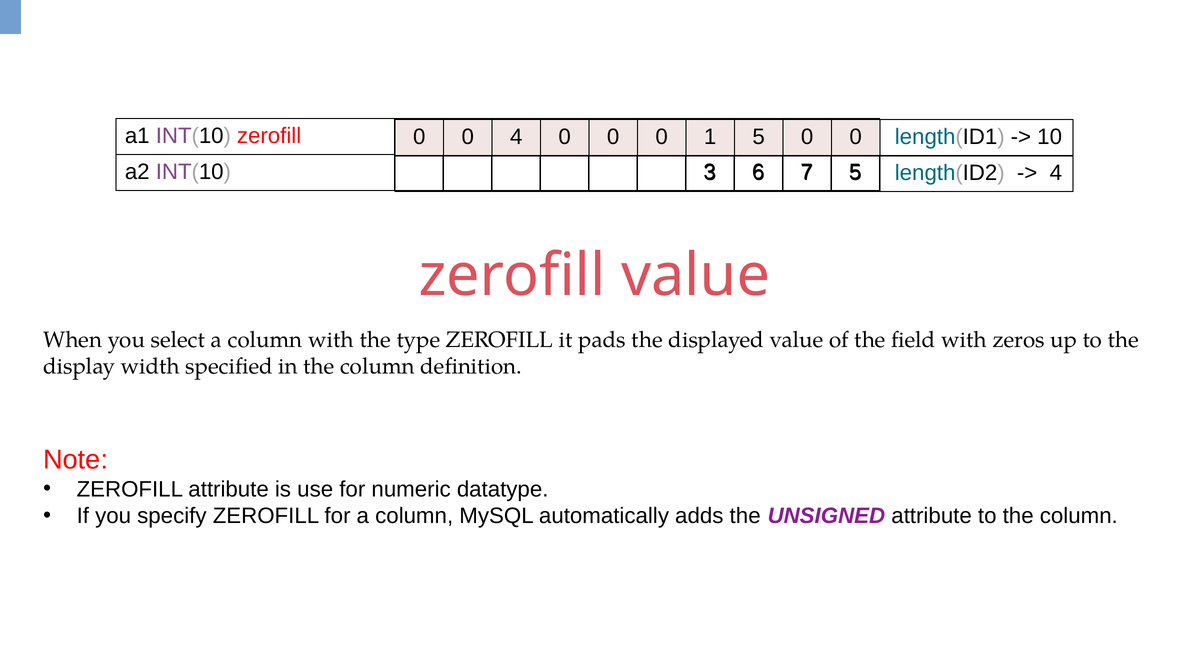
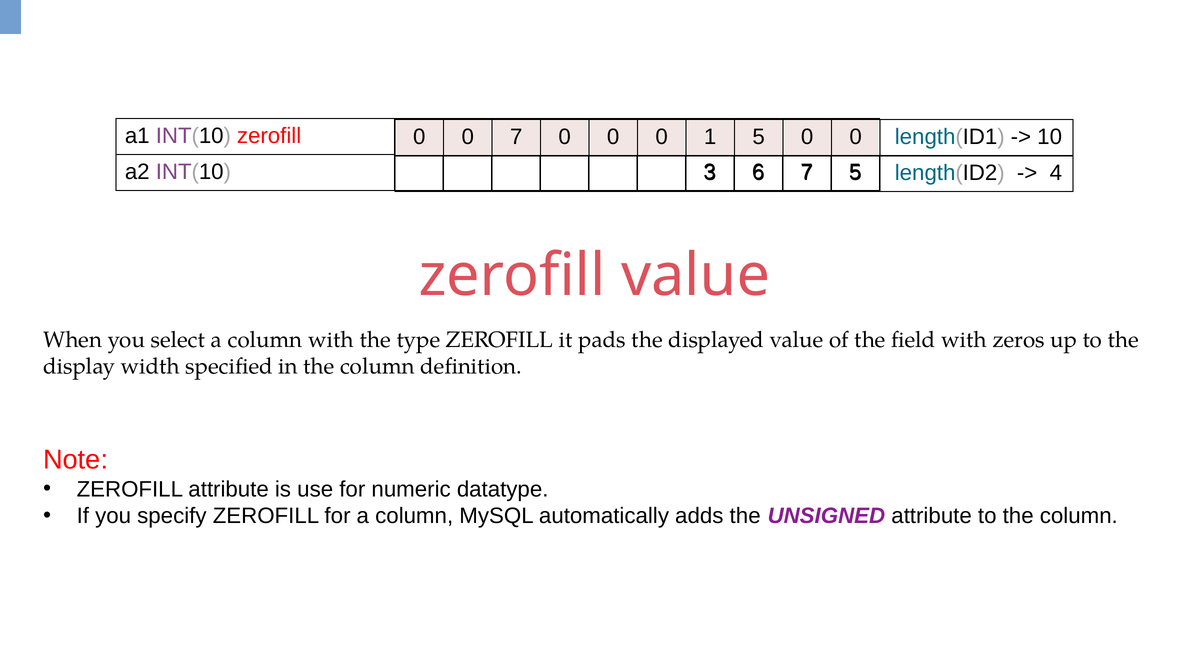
0 4: 4 -> 7 (516, 137)
